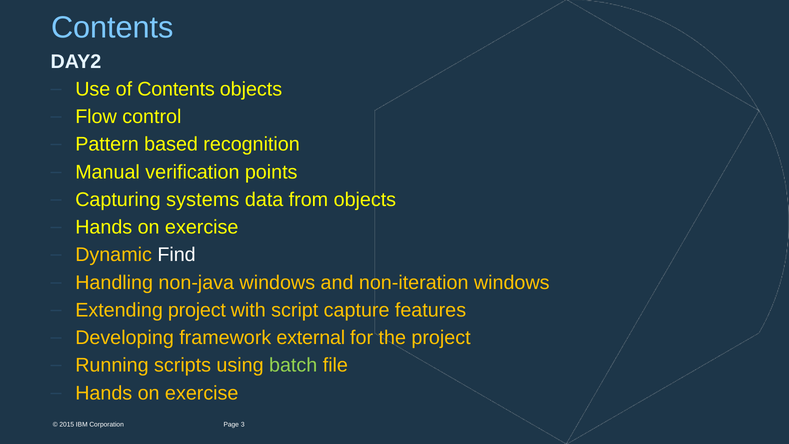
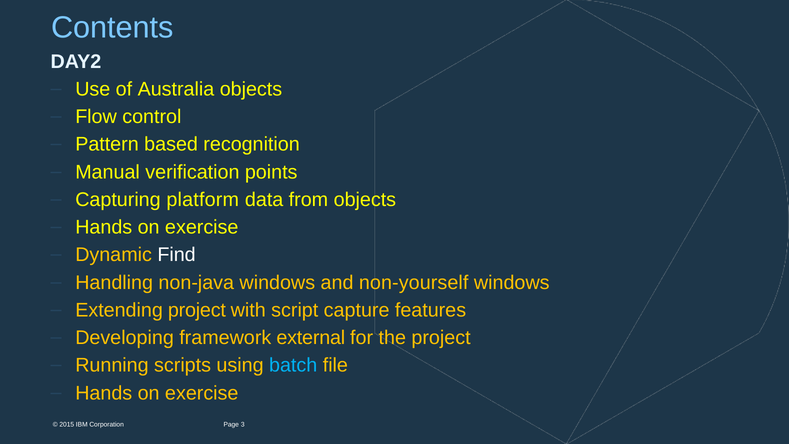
of Contents: Contents -> Australia (176, 89)
systems: systems -> platform (203, 200)
non-iteration: non-iteration -> non-yourself (414, 282)
batch colour: light green -> light blue (293, 365)
